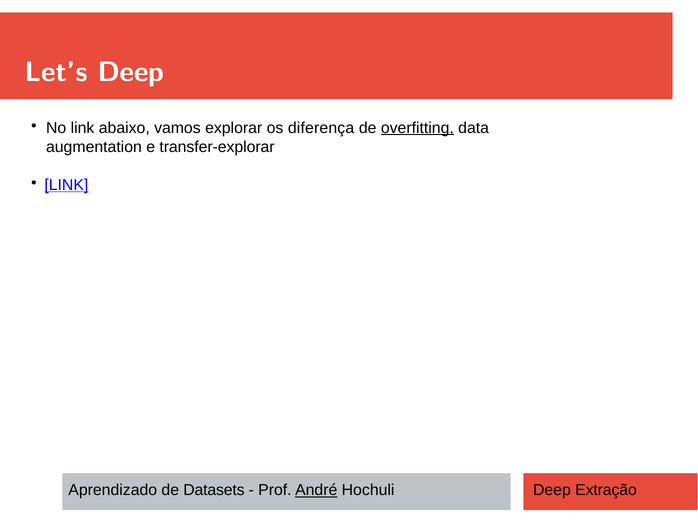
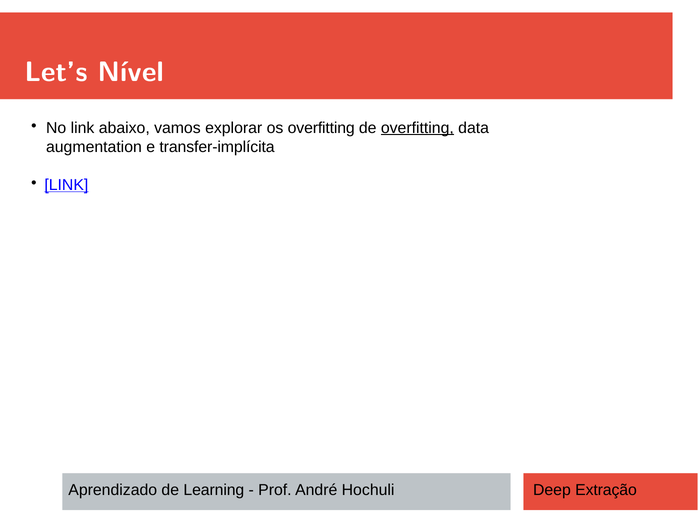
Let’s Deep: Deep -> Nível (131, 72)
os diferença: diferença -> overfitting (321, 128)
transfer-explorar: transfer-explorar -> transfer-implícita (217, 147)
Datasets: Datasets -> Learning (214, 490)
André underline: present -> none (316, 490)
